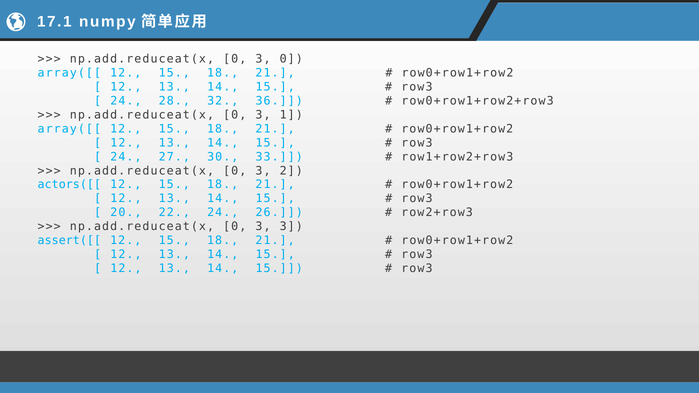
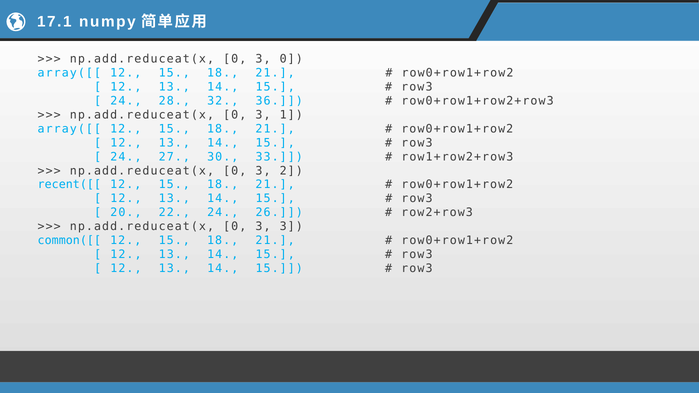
actors([[: actors([[ -> recent([[ (69, 185)
assert([[: assert([[ -> common([[ (69, 241)
